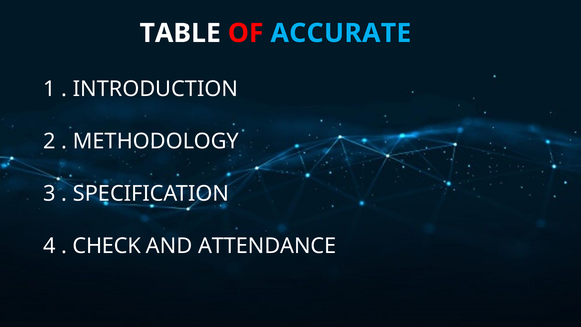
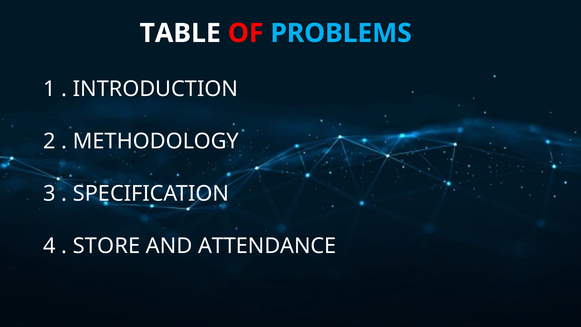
ACCURATE: ACCURATE -> PROBLEMS (341, 33)
CHECK: CHECK -> STORE (107, 246)
